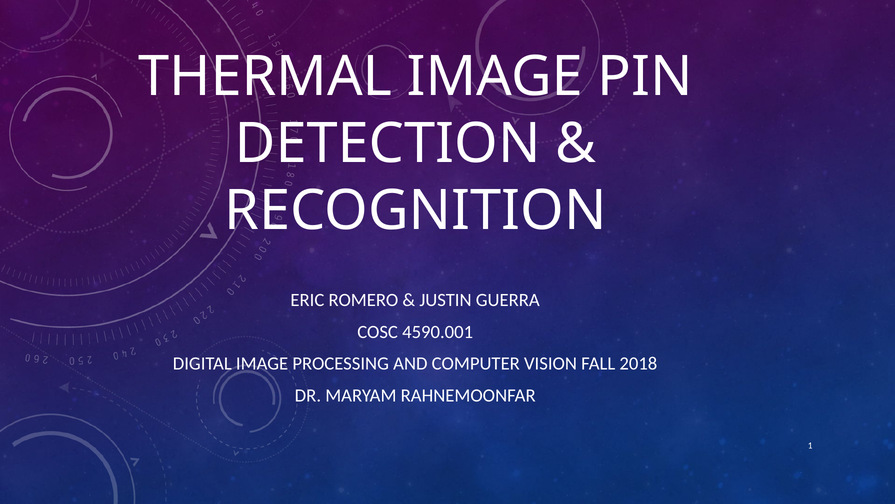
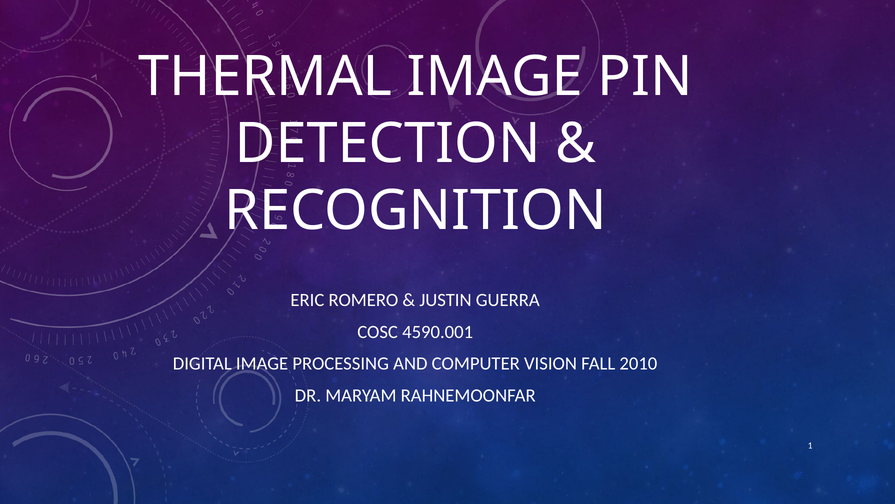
2018: 2018 -> 2010 (638, 363)
